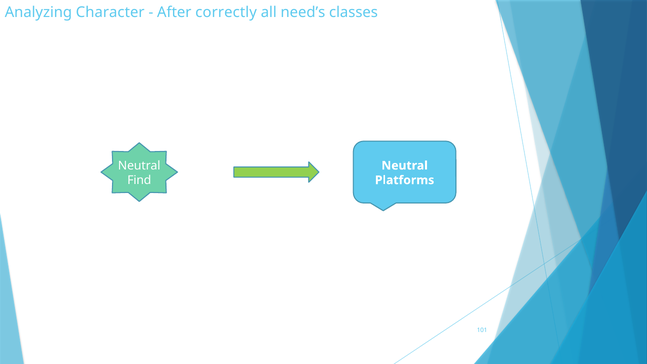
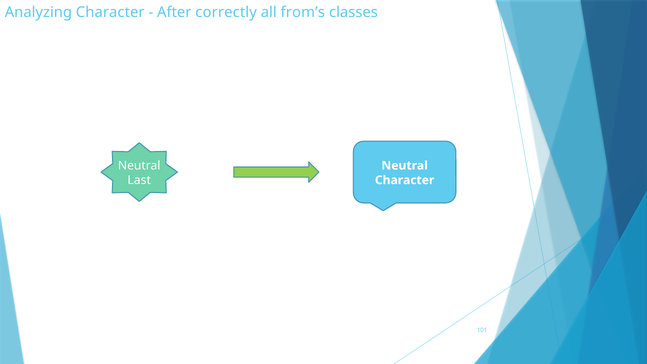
need’s: need’s -> from’s (303, 12)
Find: Find -> Last (139, 180)
Platforms: Platforms -> Character (405, 180)
